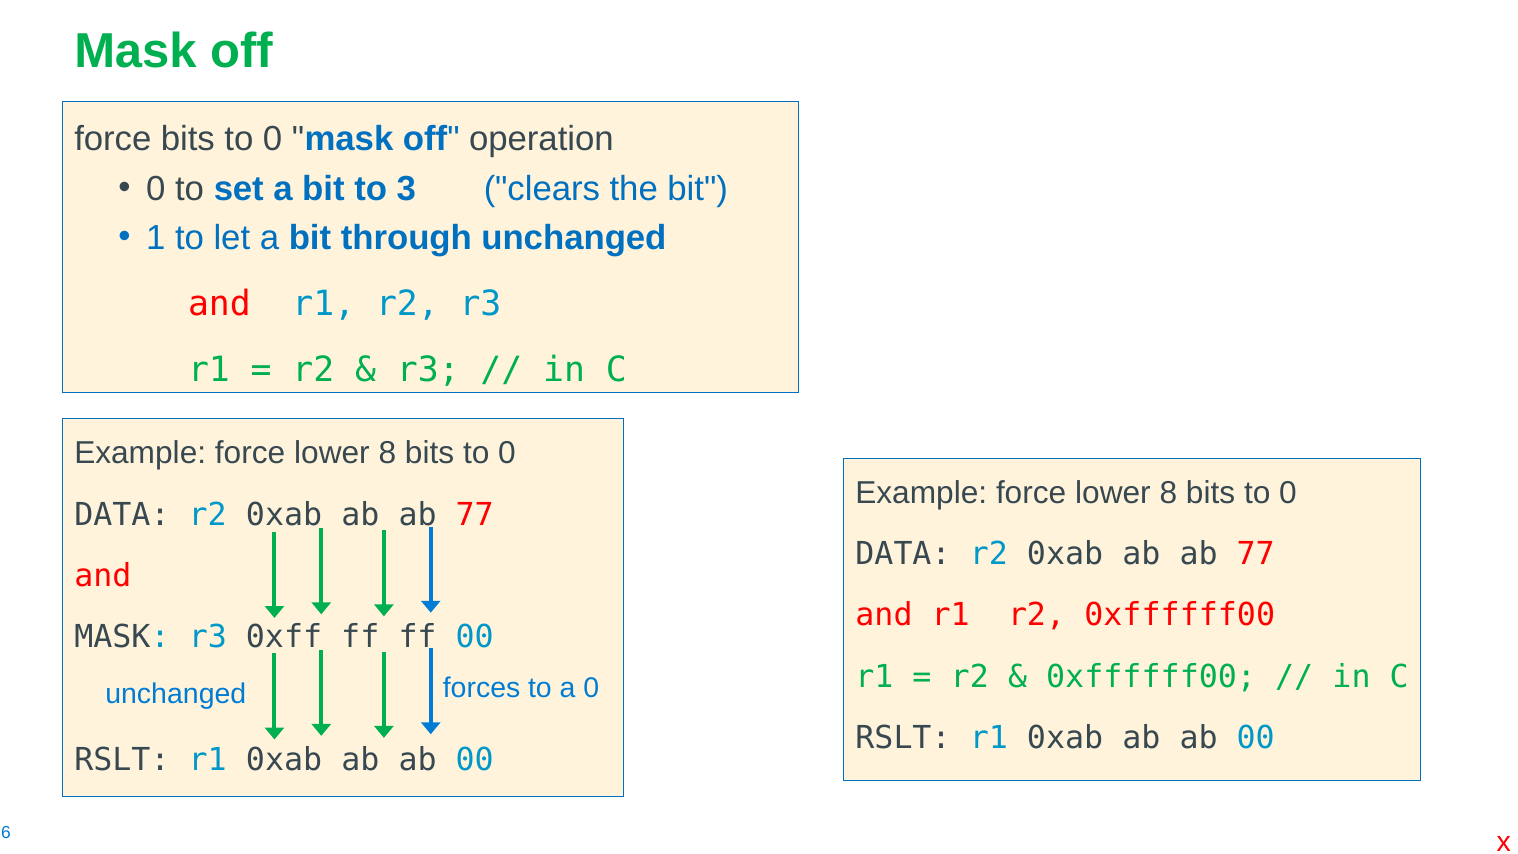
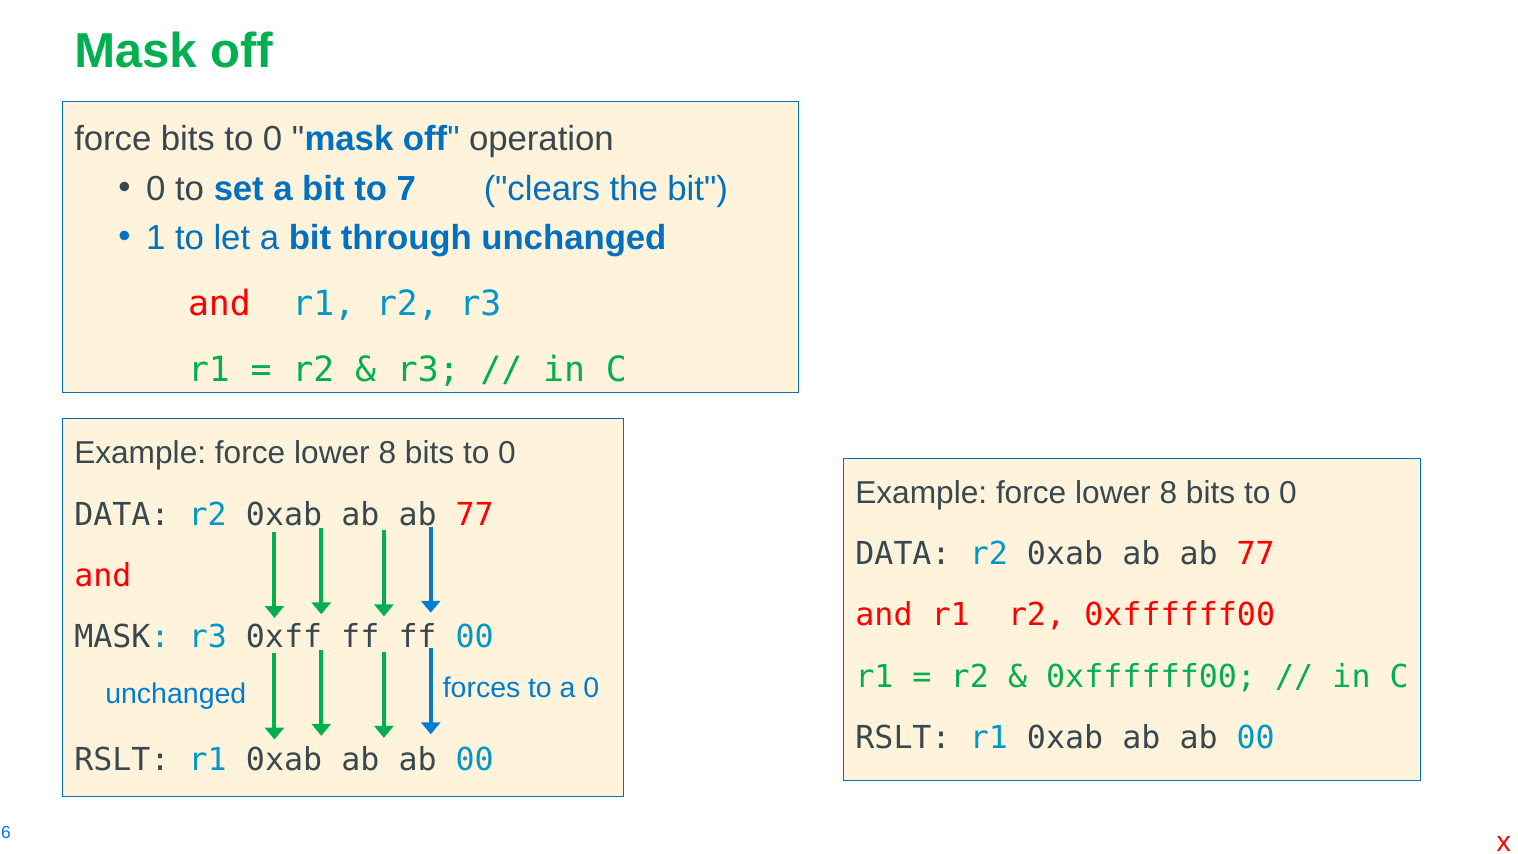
3: 3 -> 7 (406, 189)
